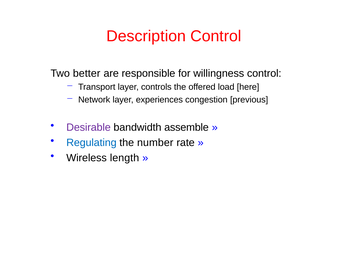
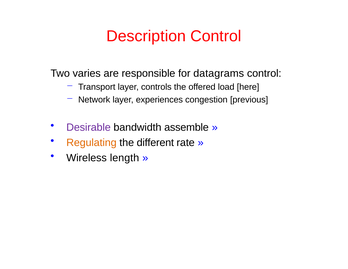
better: better -> varies (87, 73)
willingness: willingness -> datagrams (219, 73)
Regulating colour: blue -> orange (91, 143)
number: number -> different (155, 143)
